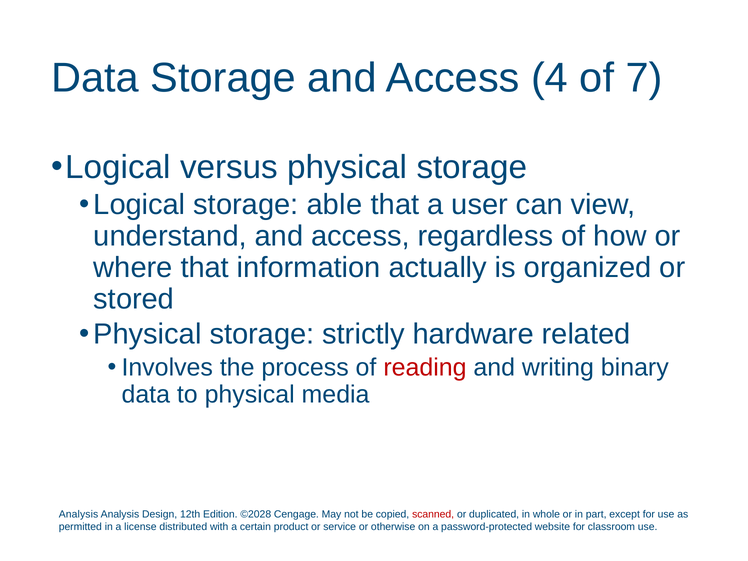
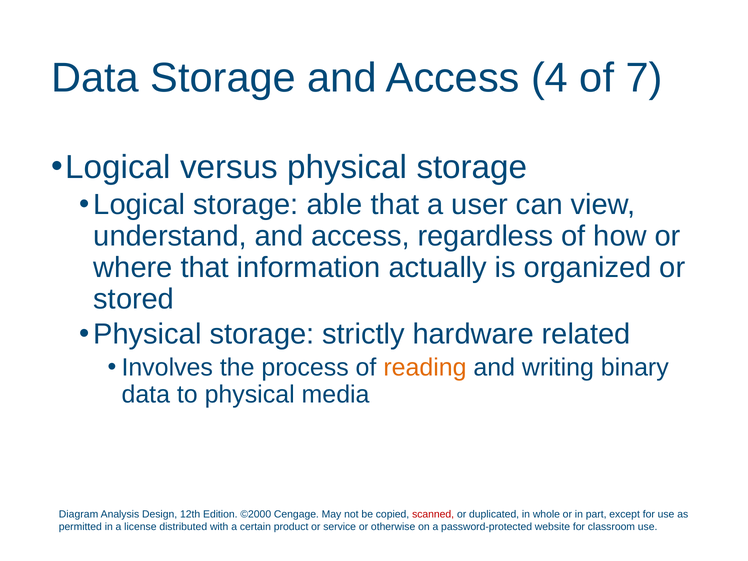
reading colour: red -> orange (425, 367)
Analysis: Analysis -> Diagram (79, 514)
©2028: ©2028 -> ©2000 (256, 514)
